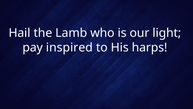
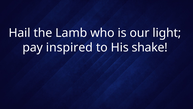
harps: harps -> shake (150, 47)
